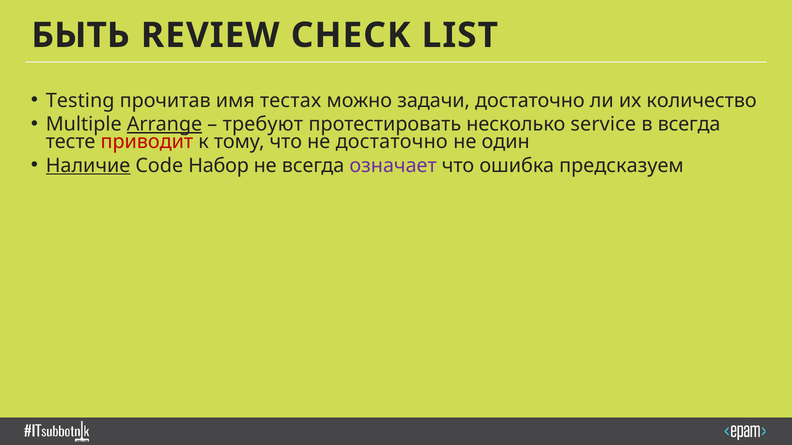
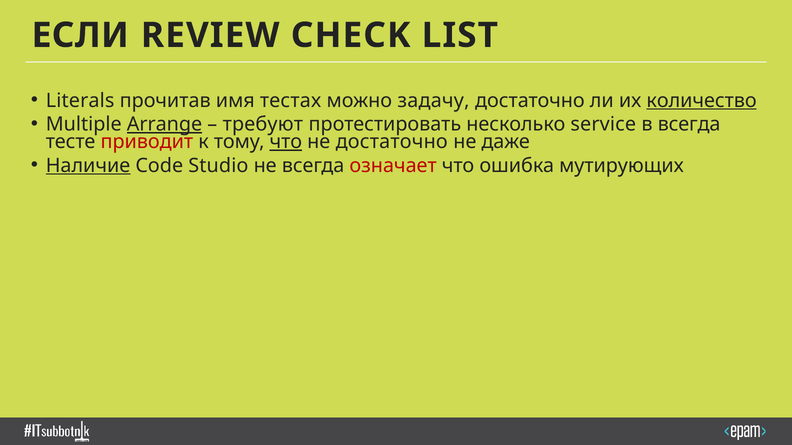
БЫТЬ: БЫТЬ -> ЕСЛИ (80, 35)
Testing: Testing -> Literals (80, 101)
задачи: задачи -> задачу (433, 101)
количество underline: none -> present (702, 101)
что underline: none -> present (286, 142)
один: один -> даже (506, 142)
Набор: Набор -> Studio (218, 166)
означает colour: purple -> red (393, 166)
предсказуем: предсказуем -> мутирующих (621, 166)
